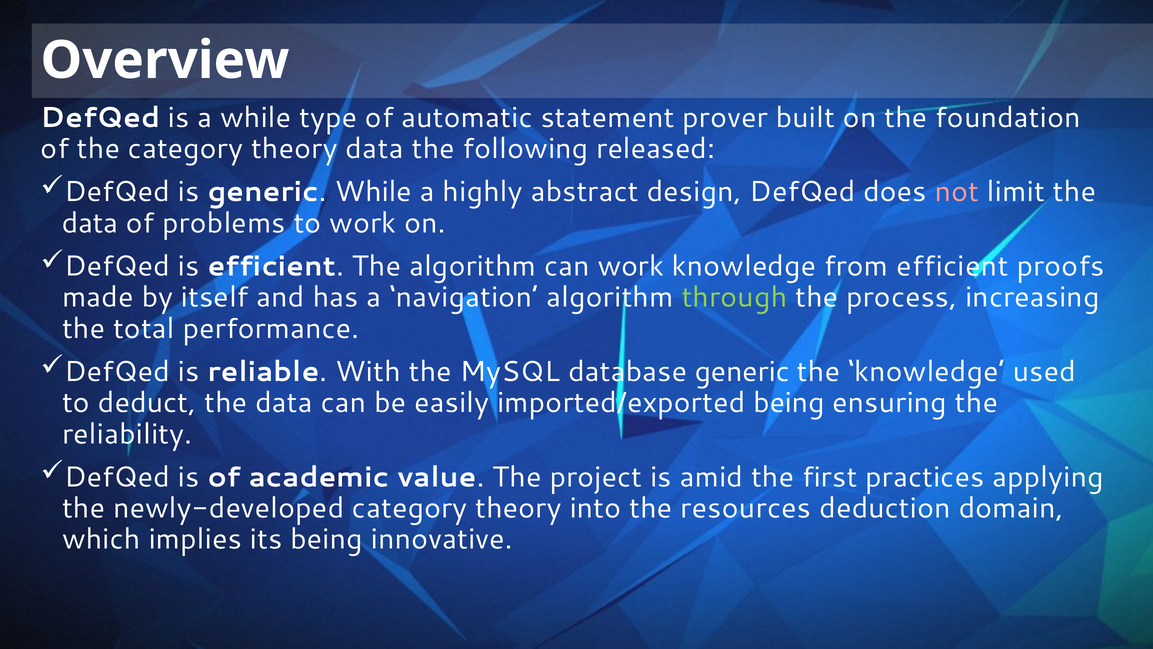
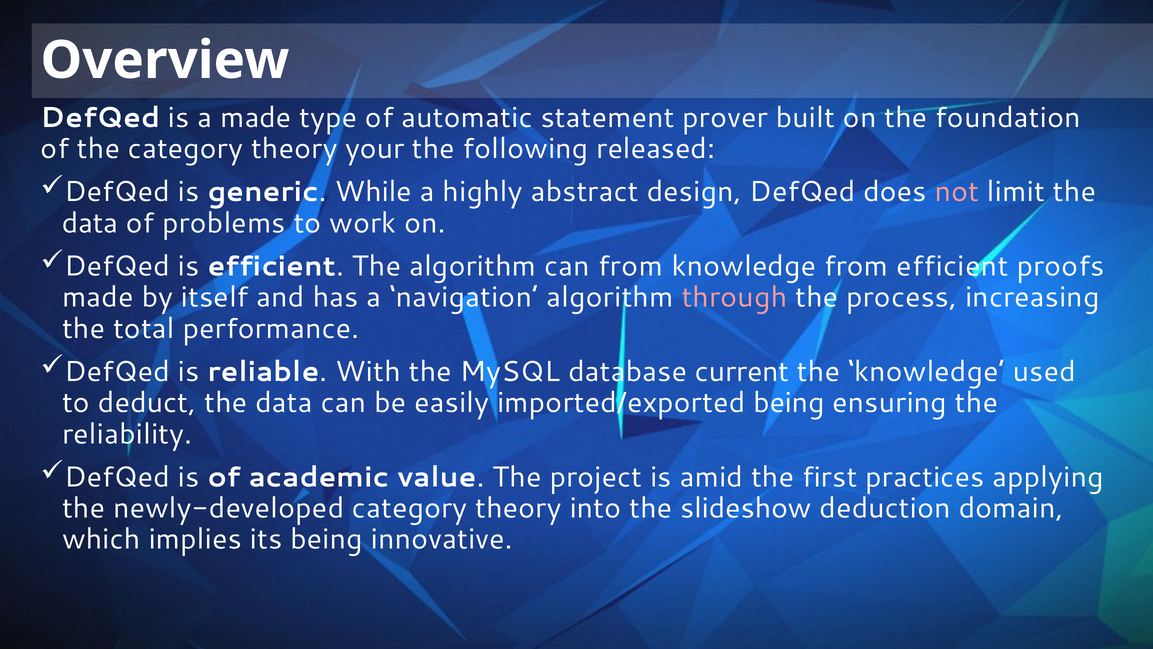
a while: while -> made (256, 118)
theory data: data -> your (375, 149)
can work: work -> from (631, 266)
through colour: light green -> pink (734, 297)
database generic: generic -> current (742, 371)
resources: resources -> slideshow (746, 508)
